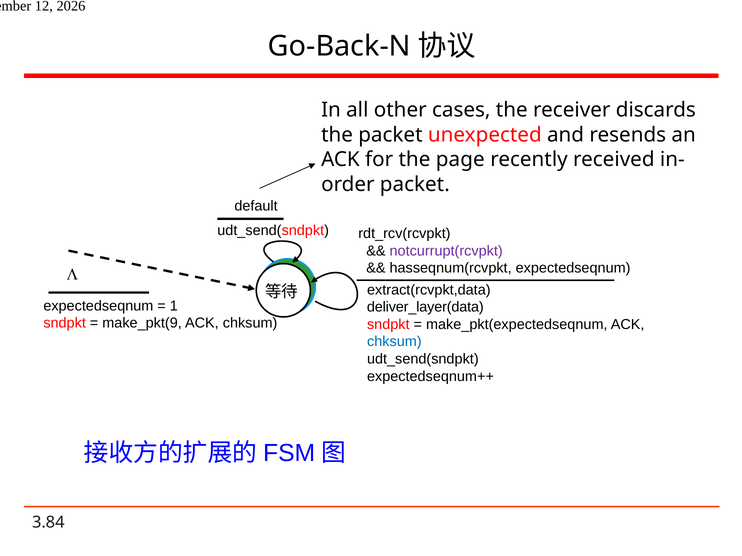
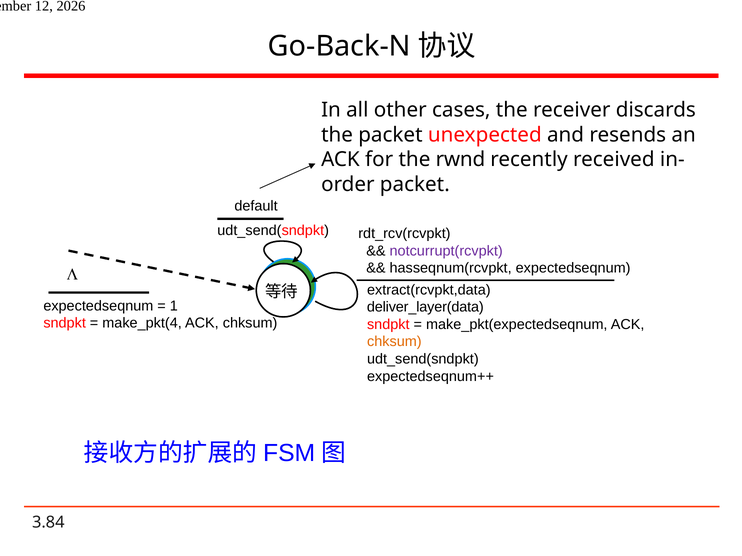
page: page -> rwnd (460, 160)
make_pkt(9: make_pkt(9 -> make_pkt(4 (142, 324)
chksum colour: blue -> orange (394, 342)
